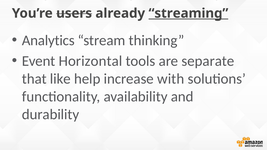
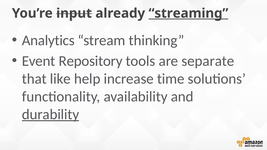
users: users -> input (74, 13)
Horizontal: Horizontal -> Repository (91, 61)
with: with -> time (171, 79)
durability underline: none -> present (51, 115)
